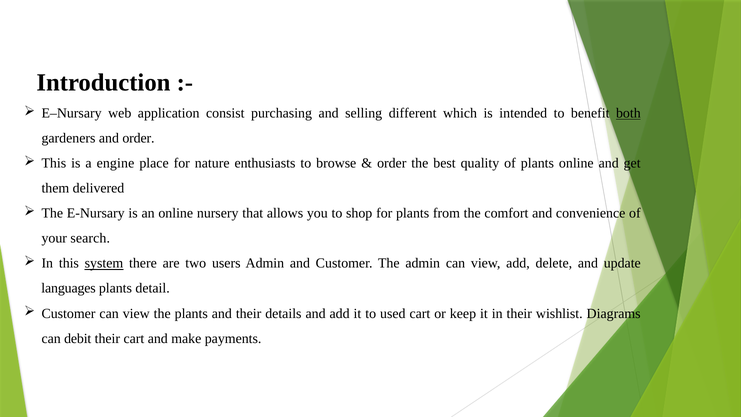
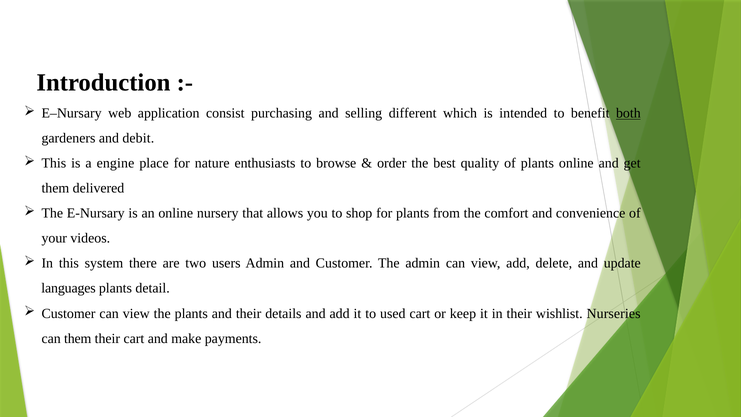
and order: order -> debit (138, 138)
search: search -> videos (90, 238)
system underline: present -> none (104, 263)
Diagrams: Diagrams -> Nurseries (614, 313)
can debit: debit -> them (78, 338)
